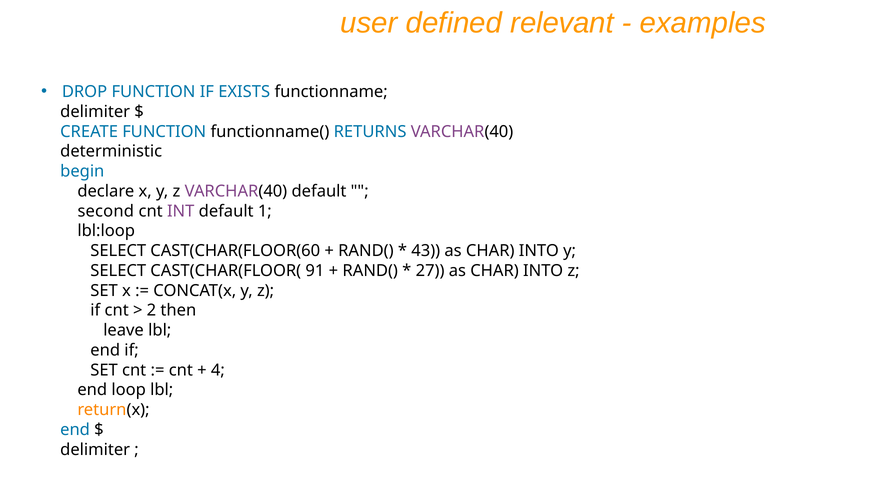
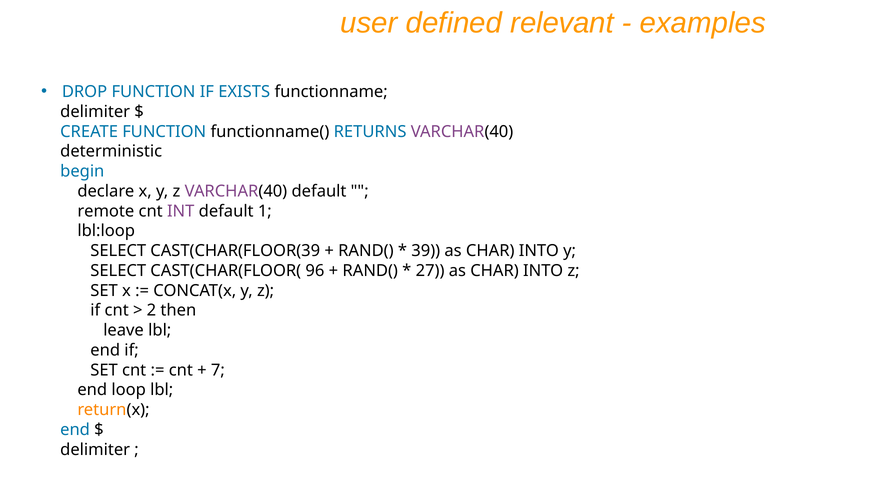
second: second -> remote (106, 211)
CAST(CHAR(FLOOR(60: CAST(CHAR(FLOOR(60 -> CAST(CHAR(FLOOR(39 (235, 251)
43: 43 -> 39 (426, 251)
91: 91 -> 96 (315, 271)
4: 4 -> 7 (218, 370)
